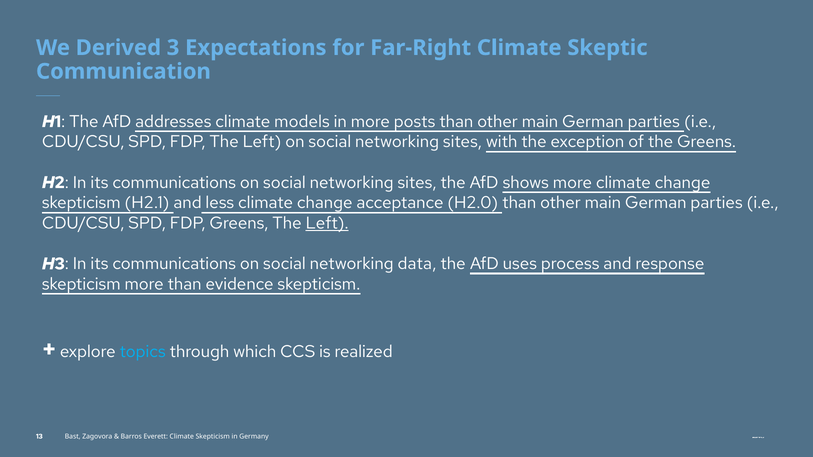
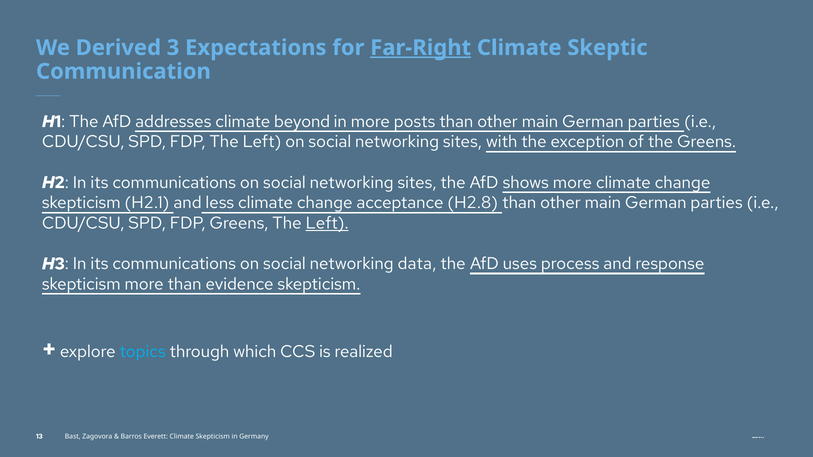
Far-Right underline: none -> present (421, 48)
models: models -> beyond (302, 122)
H2.0: H2.0 -> H2.8 (473, 203)
